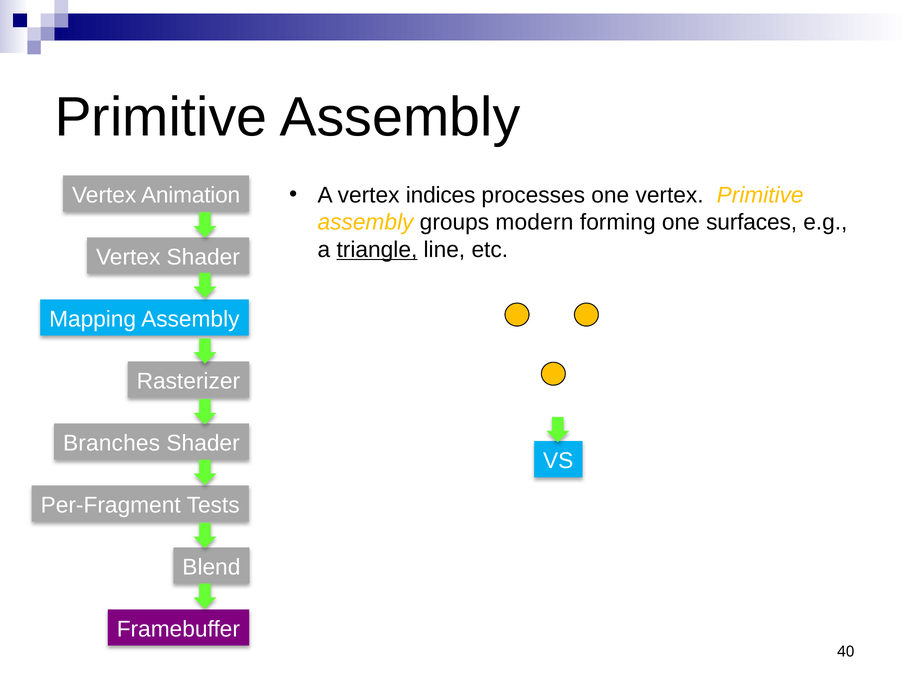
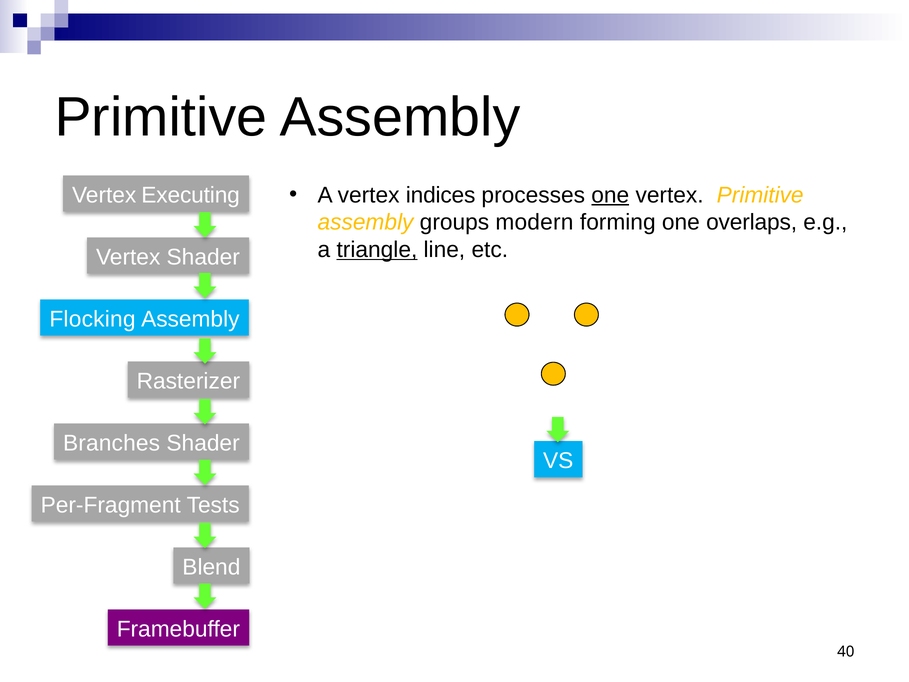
one underline: none -> present (610, 195)
Animation: Animation -> Executing (191, 195)
surfaces: surfaces -> overlaps (752, 222)
Mapping: Mapping -> Flocking (92, 319)
